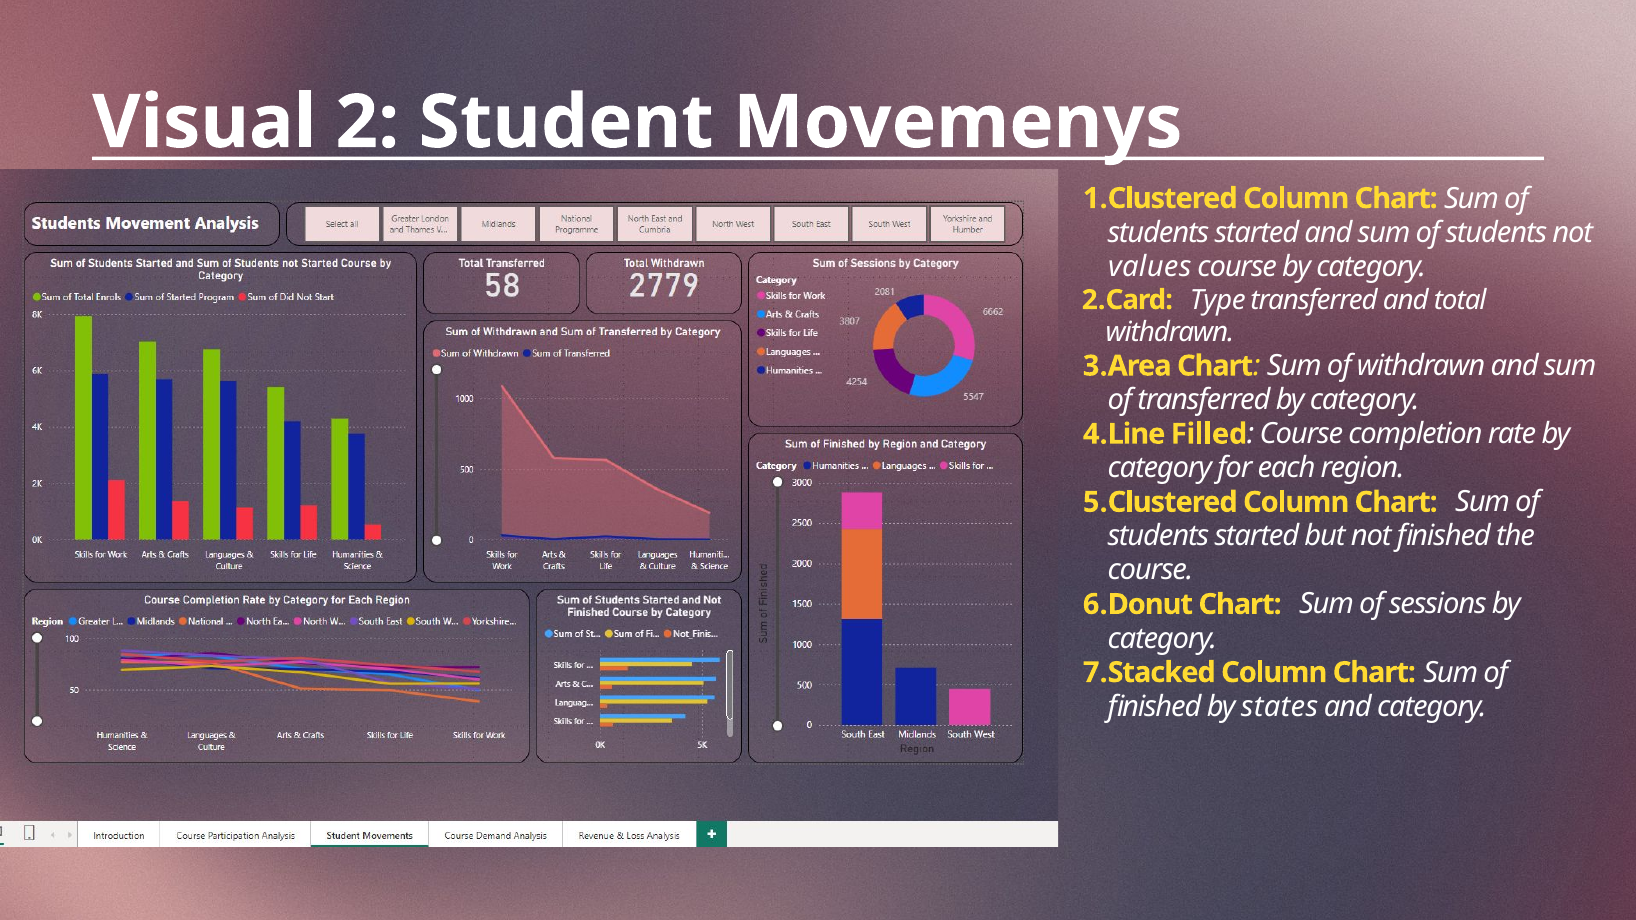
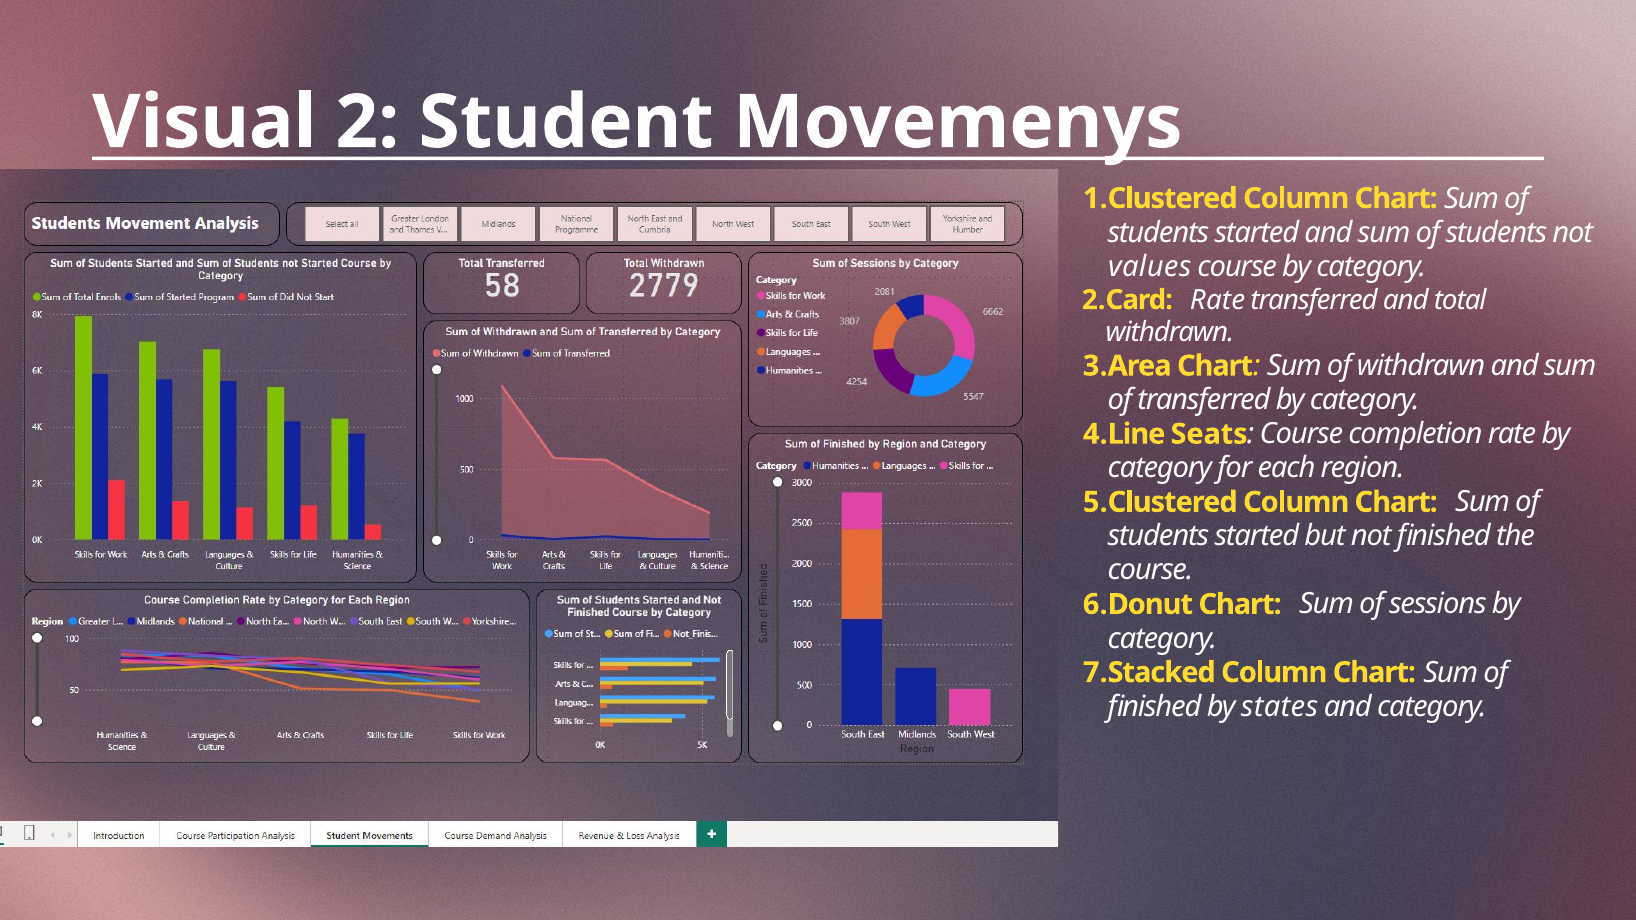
Type: Type -> Rate (1218, 300)
Filled: Filled -> Seats (1209, 434)
